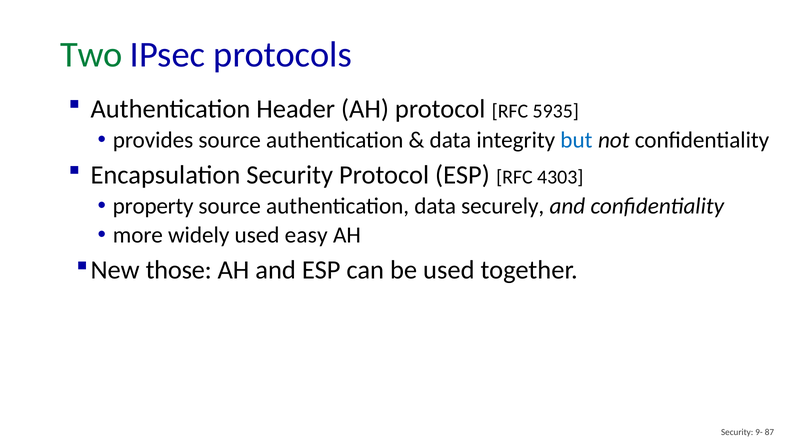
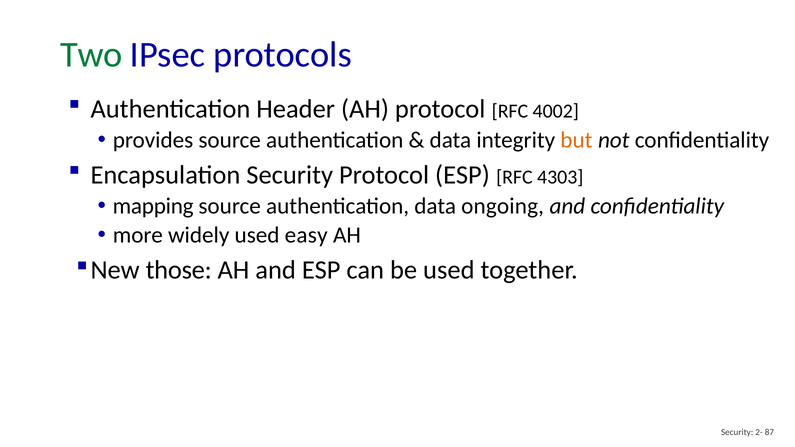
5935: 5935 -> 4002 (556, 111)
but colour: blue -> orange (576, 140)
property: property -> mapping (153, 206)
securely: securely -> ongoing (503, 206)
9-: 9- -> 2- (759, 432)
